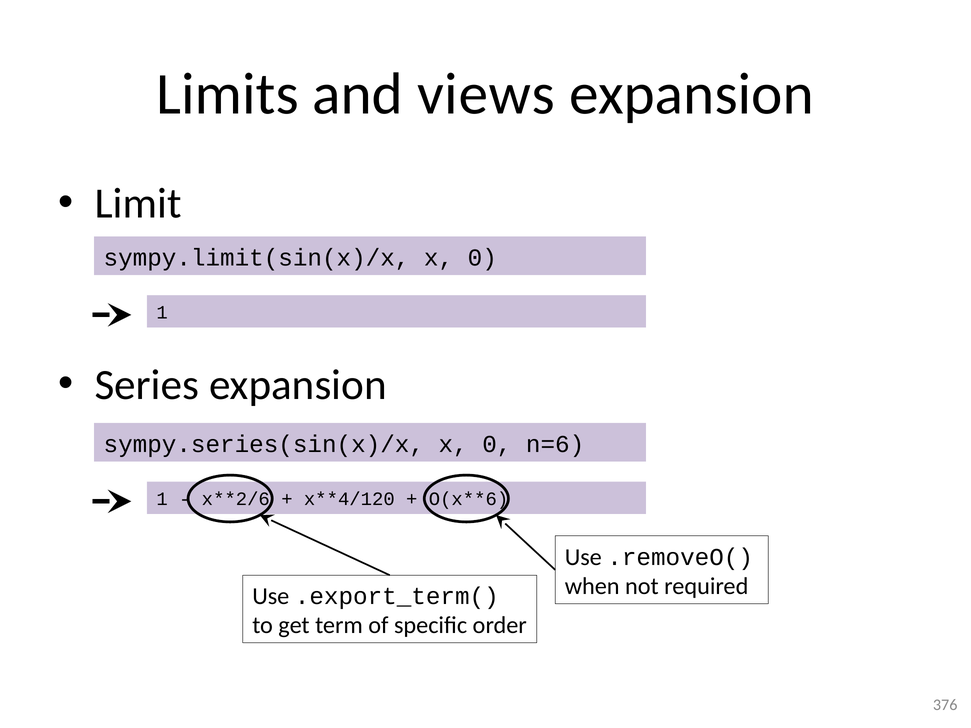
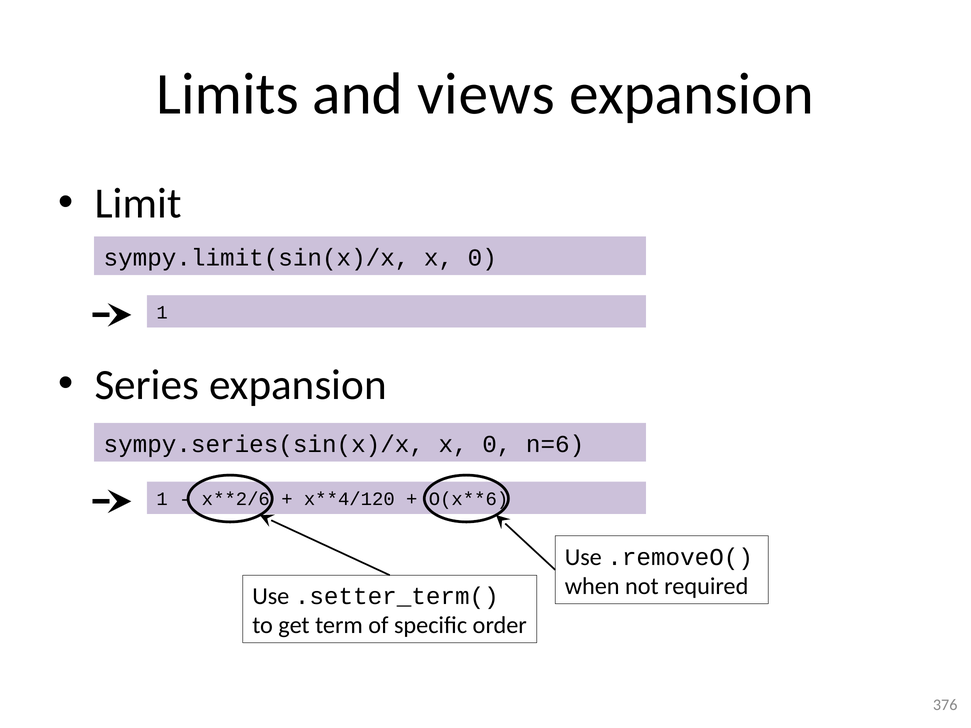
.export_term(: .export_term( -> .setter_term( (397, 596)
